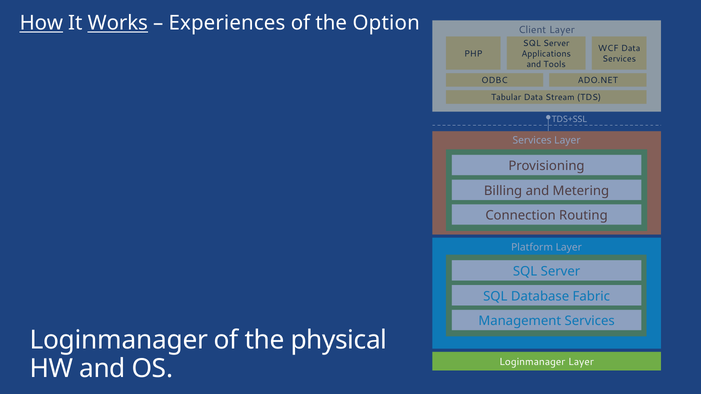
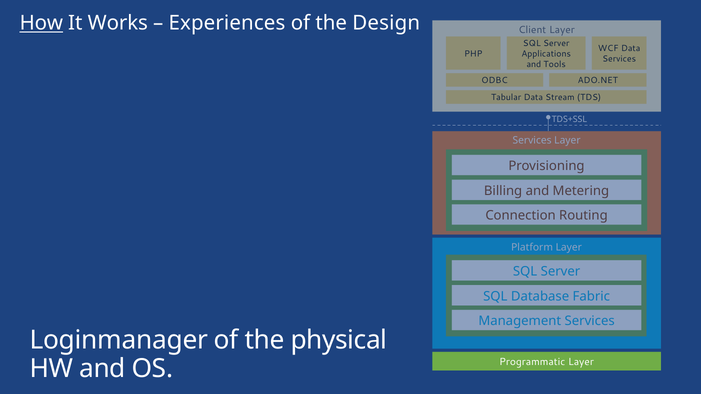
Works underline: present -> none (118, 23)
Option: Option -> Design (386, 23)
OS Loginmanager: Loginmanager -> Programmatic (532, 362)
